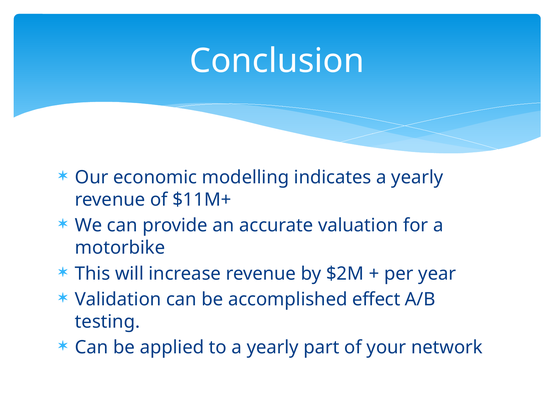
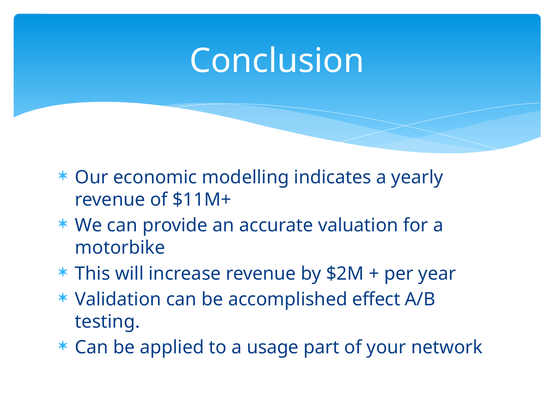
to a yearly: yearly -> usage (273, 347)
